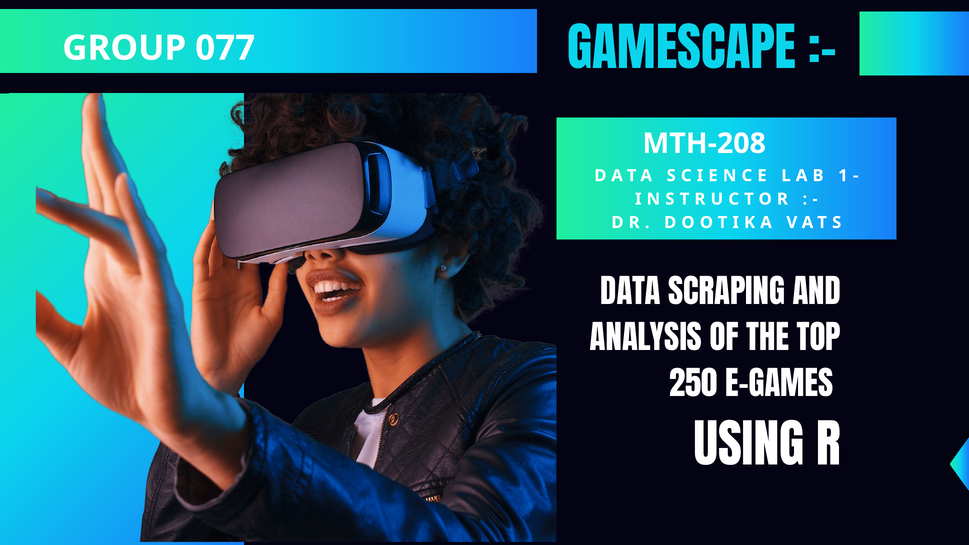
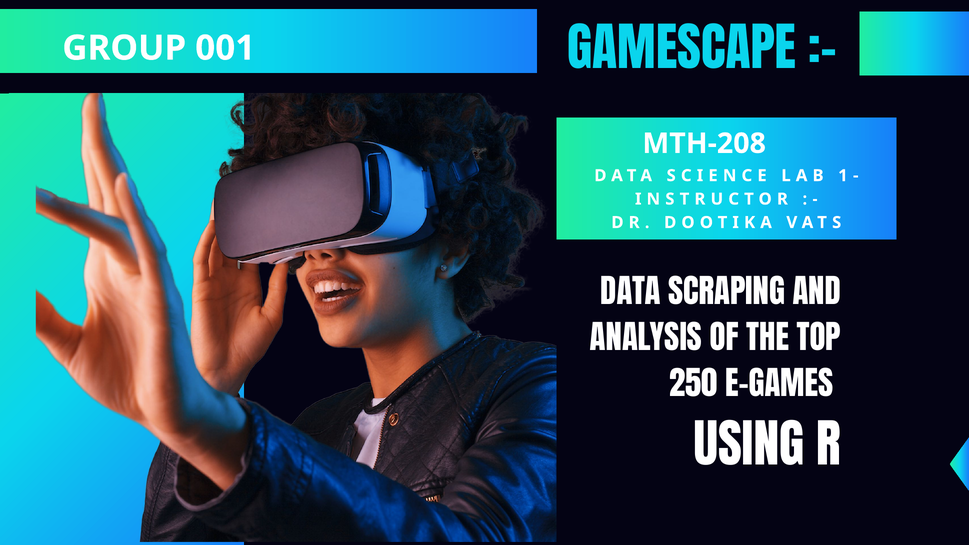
077: 077 -> 001 (225, 48)
